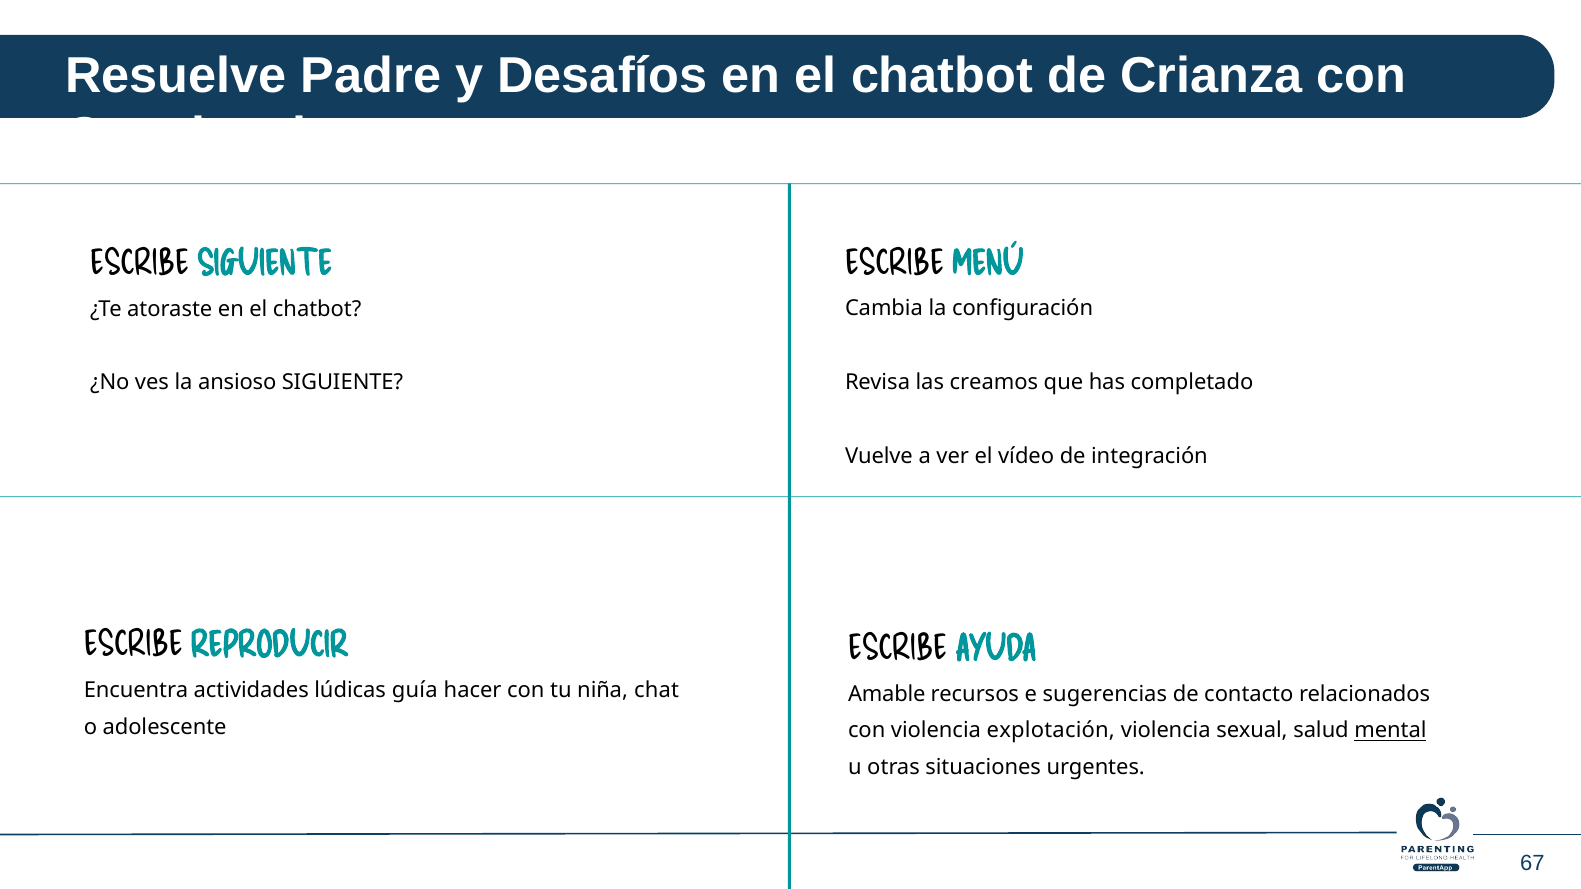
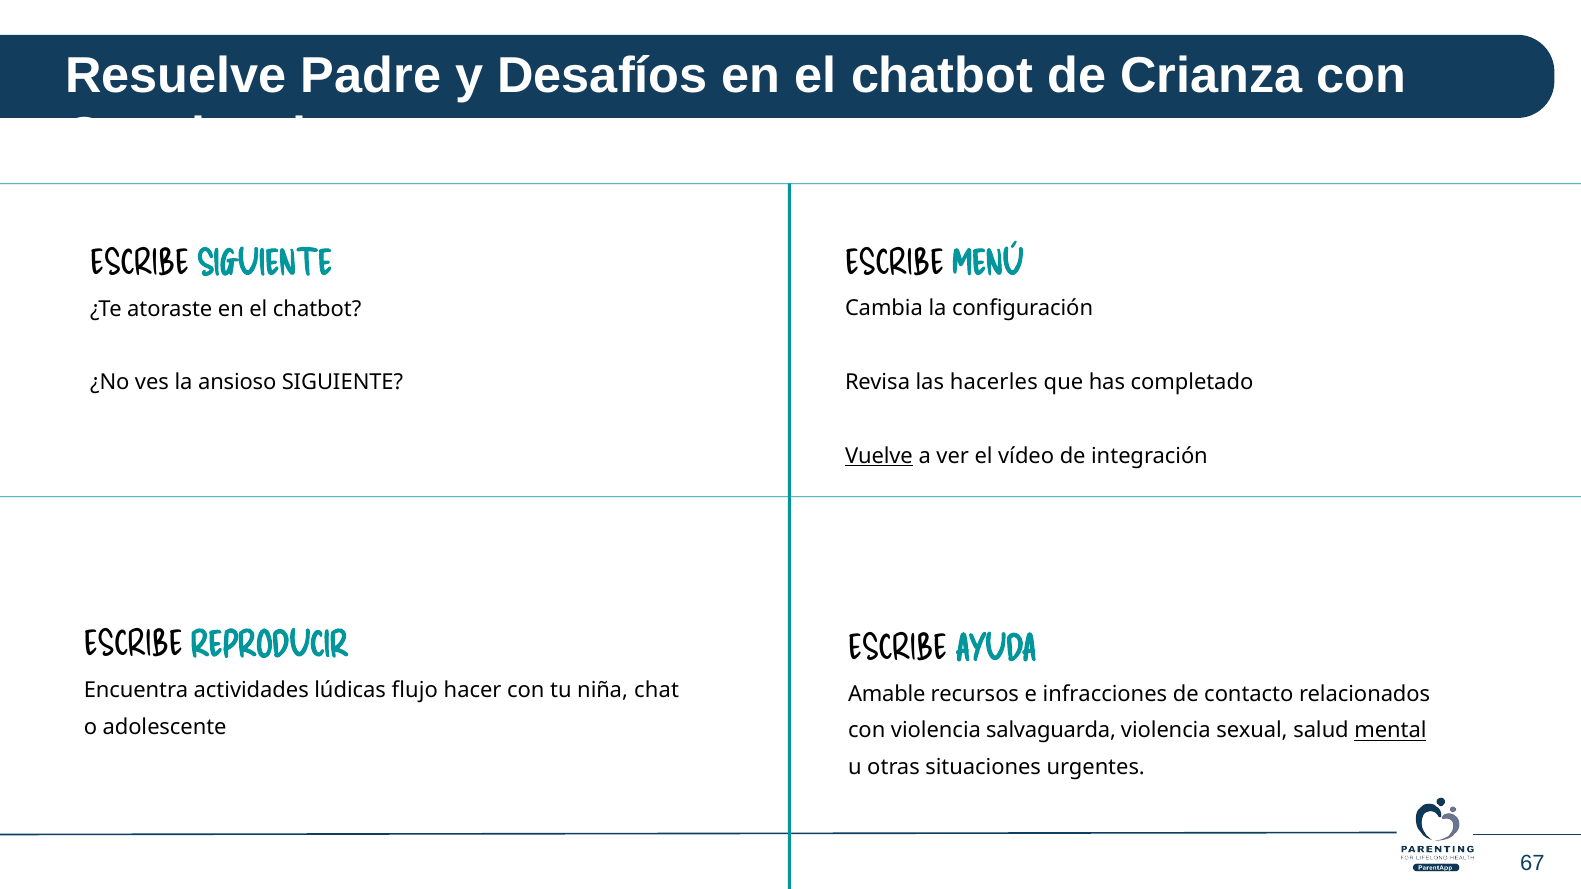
creamos: creamos -> hacerles (994, 383)
Vuelve underline: none -> present (879, 456)
guía: guía -> flujo (415, 690)
sugerencias: sugerencias -> infracciones (1105, 694)
explotación: explotación -> salvaguarda (1051, 731)
